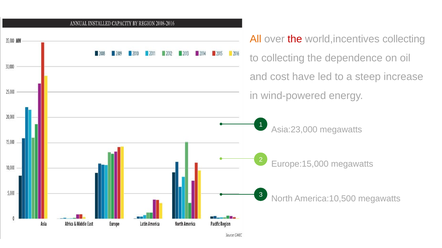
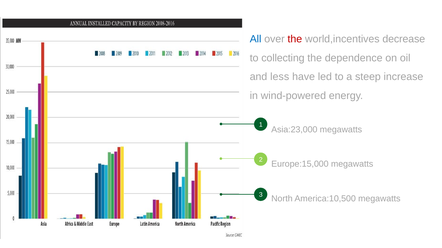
All colour: orange -> blue (256, 39)
world,incentives collecting: collecting -> decrease (404, 39)
cost: cost -> less (280, 77)
